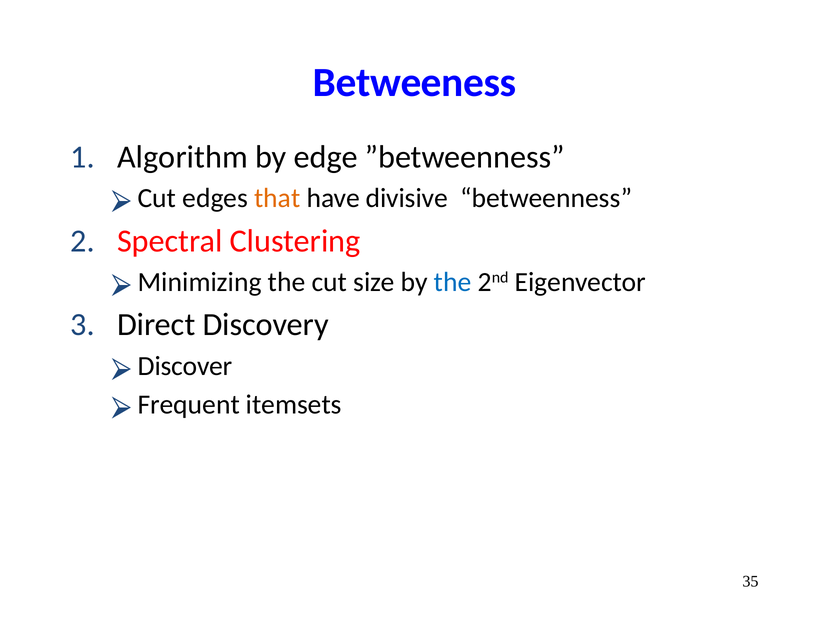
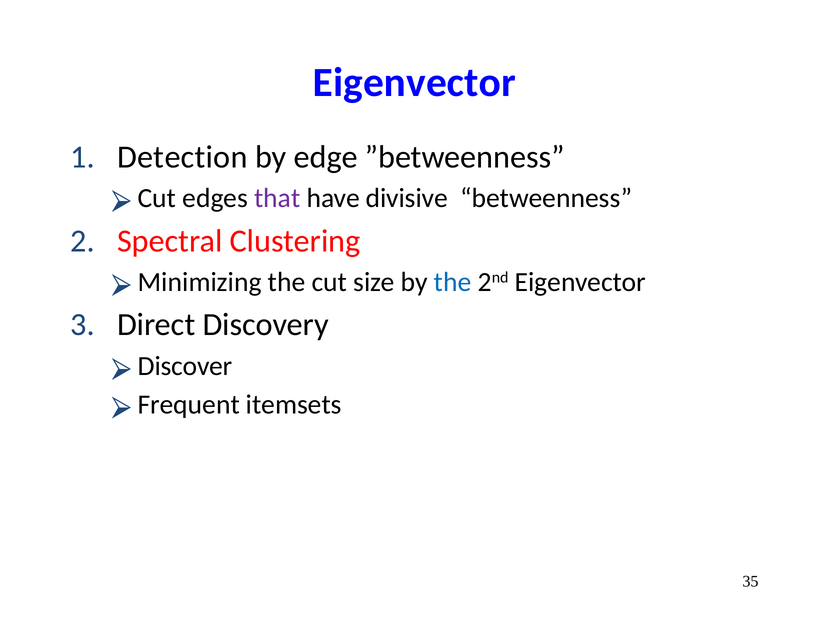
Betweeness: Betweeness -> Eigenvector (414, 82)
Algorithm: Algorithm -> Detection (182, 157)
that colour: orange -> purple (277, 198)
